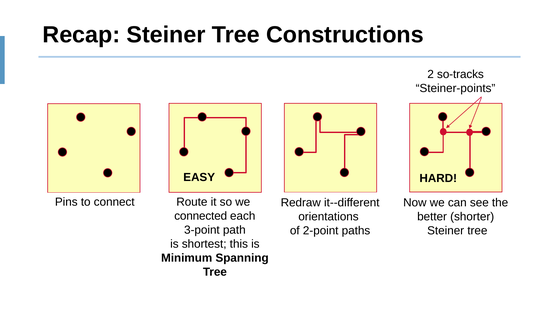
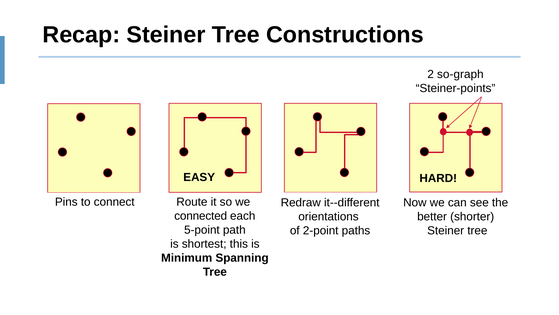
so-tracks: so-tracks -> so-graph (460, 74)
3-point: 3-point -> 5-point (202, 229)
